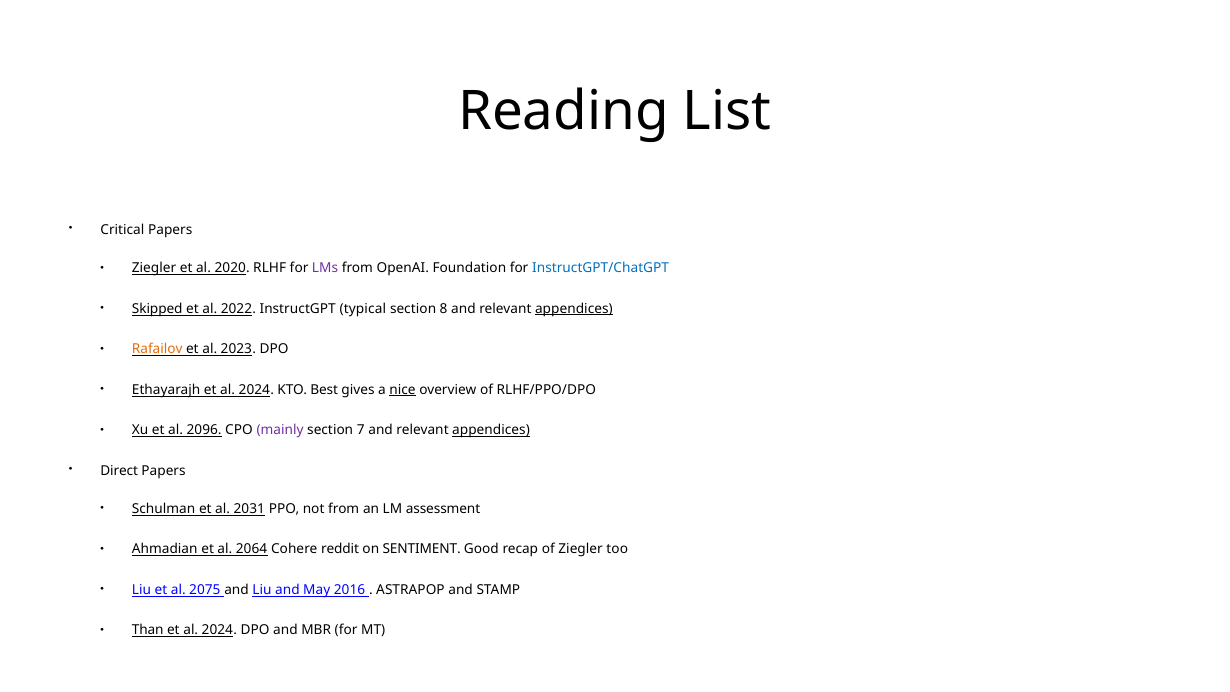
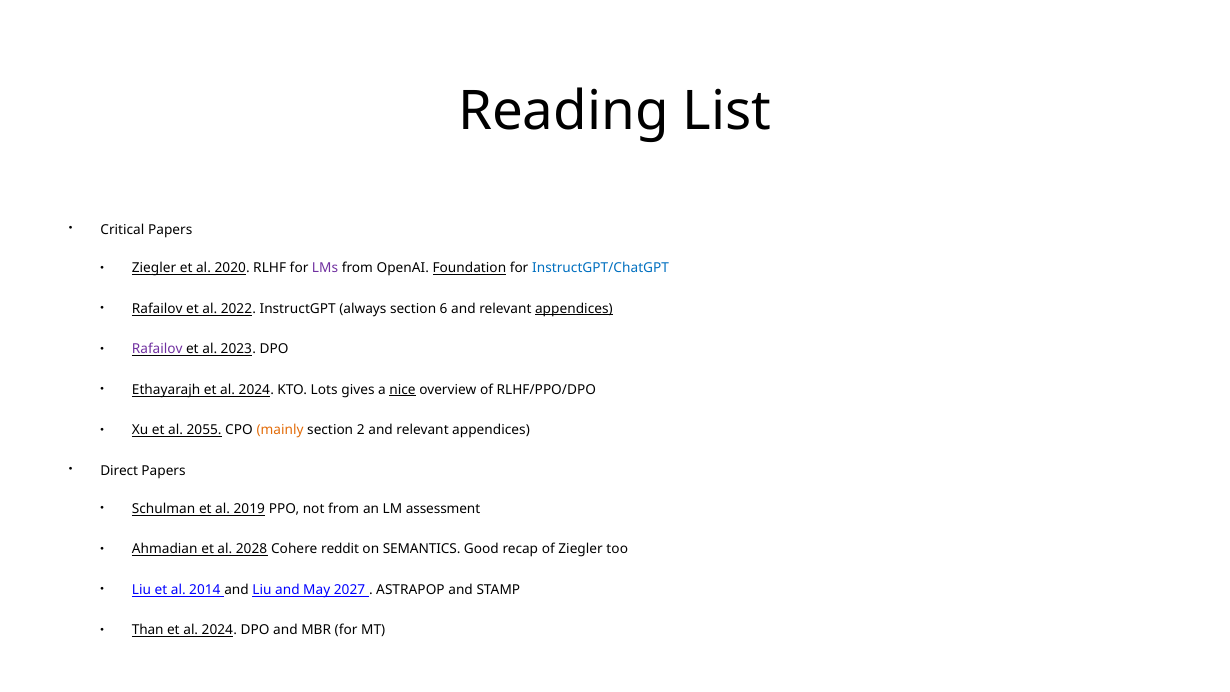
Foundation underline: none -> present (469, 268)
Skipped: Skipped -> Rafailov (157, 309)
typical: typical -> always (363, 309)
8: 8 -> 6 (444, 309)
Rafailov colour: orange -> purple (157, 349)
Best: Best -> Lots (324, 390)
2096: 2096 -> 2055 (204, 430)
mainly colour: purple -> orange (280, 430)
7: 7 -> 2 (361, 430)
appendices underline: present -> none (491, 430)
2031: 2031 -> 2019 (249, 509)
2064: 2064 -> 2028 (252, 549)
SENTIMENT: SENTIMENT -> SEMANTICS (422, 549)
2075: 2075 -> 2014 (205, 590)
2016: 2016 -> 2027 (350, 590)
